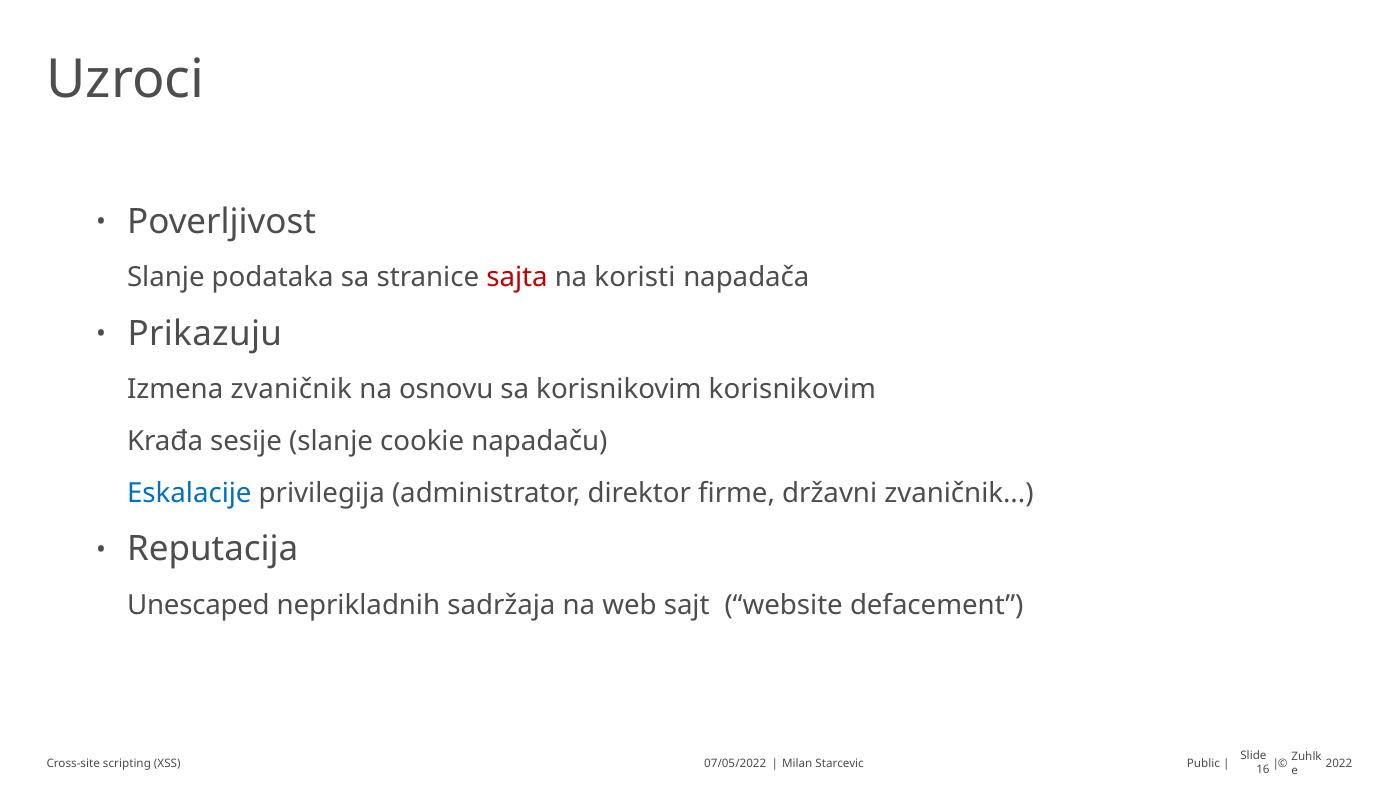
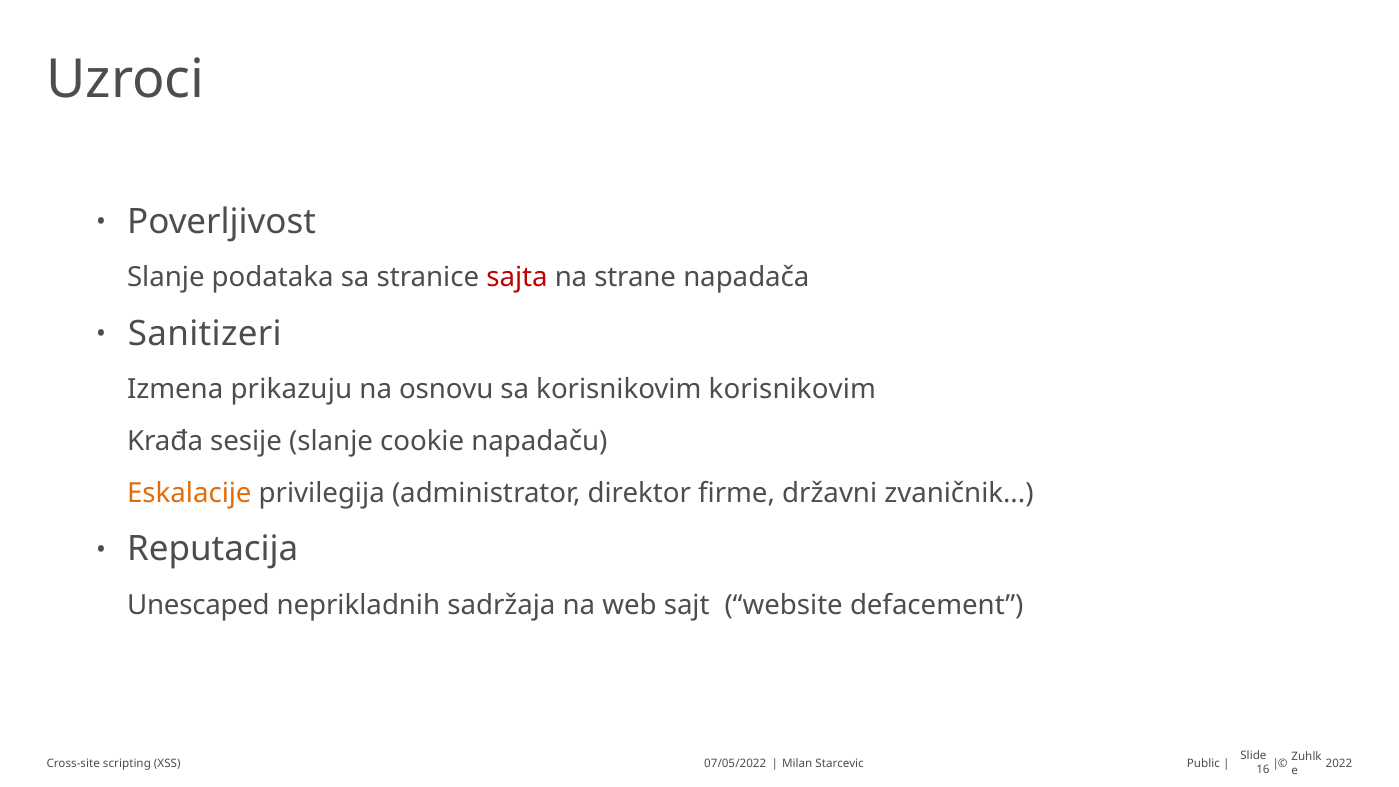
koristi: koristi -> strane (635, 277)
Prikazuju: Prikazuju -> Sanitizeri (205, 334)
Izmena zvaničnik: zvaničnik -> prikazuju (291, 390)
Eskalacije colour: blue -> orange (189, 493)
